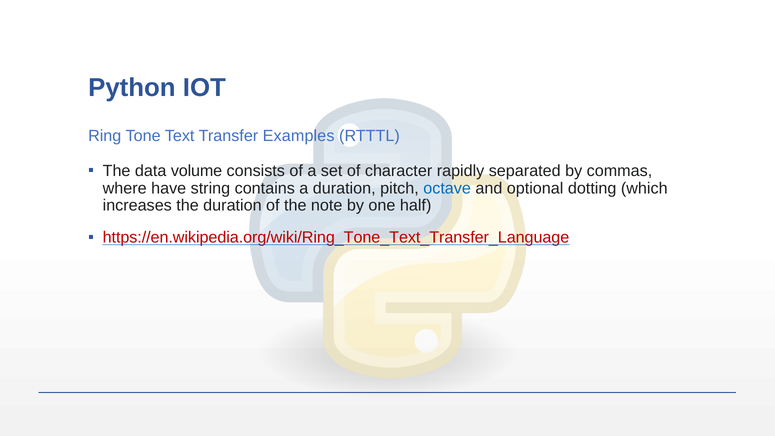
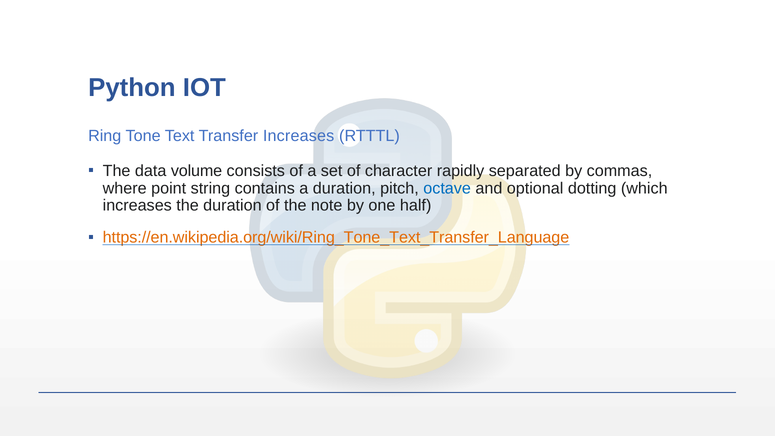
Transfer Examples: Examples -> Increases (299, 136)
have: have -> point (169, 188)
https://en.wikipedia.org/wiki/Ring_Tone_Text_Transfer_Language colour: red -> orange (336, 238)
